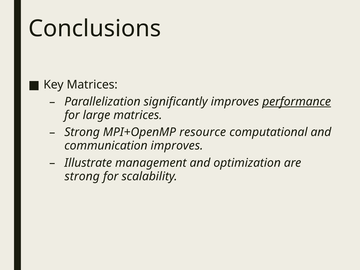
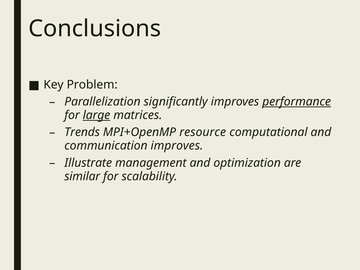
Key Matrices: Matrices -> Problem (92, 85)
large underline: none -> present (97, 115)
Strong: Strong -> Trends (82, 132)
strong: strong -> similar (82, 176)
